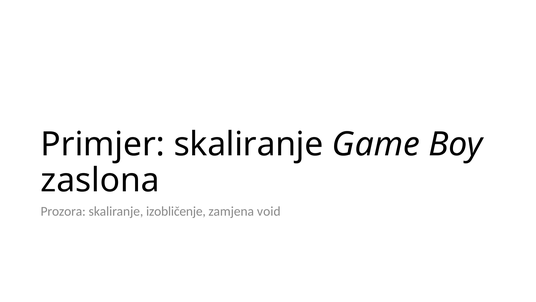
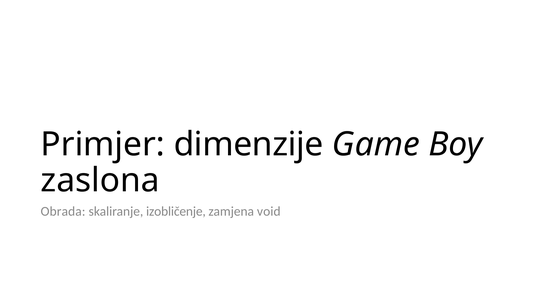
Primjer skaliranje: skaliranje -> dimenzije (249, 144)
Prozora: Prozora -> Obrada (63, 211)
